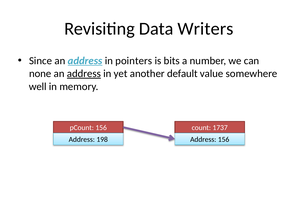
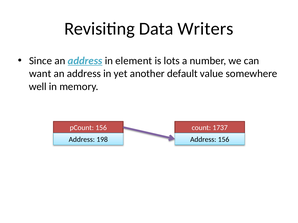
pointers: pointers -> element (134, 61)
bits: bits -> lots (172, 61)
none: none -> want (40, 74)
address underline: present -> none (84, 74)
